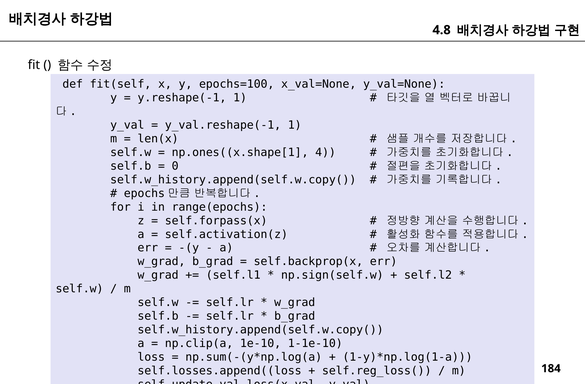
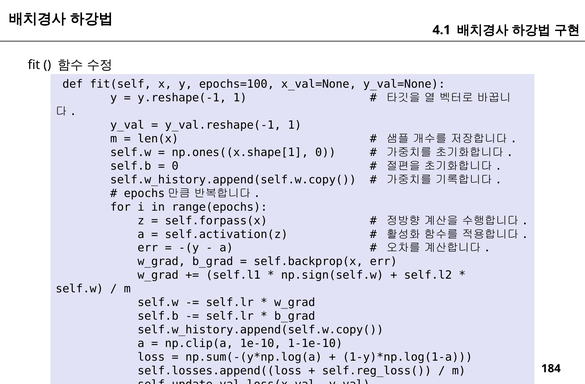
4.8: 4.8 -> 4.1 (442, 30)
np.ones((x.shape[1 4: 4 -> 0 (326, 152)
